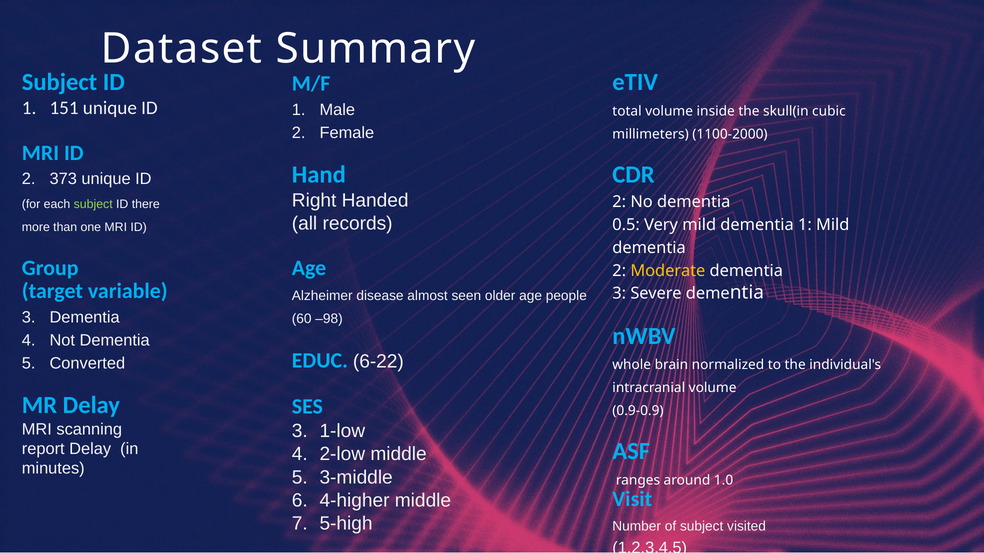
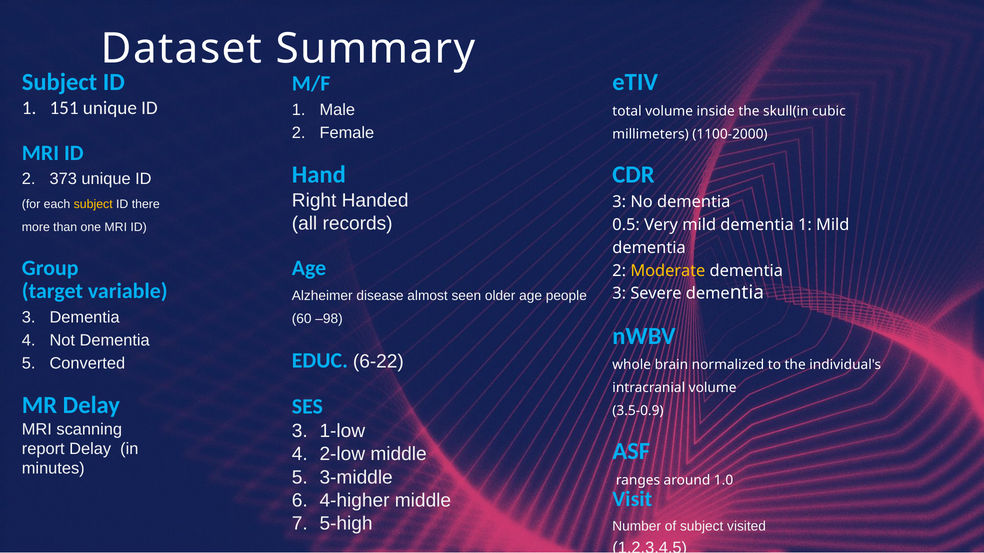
2: 2 -> 3 (619, 202)
subject colour: light green -> yellow (93, 204)
0.9-0.9: 0.9-0.9 -> 3.5-0.9 (638, 411)
